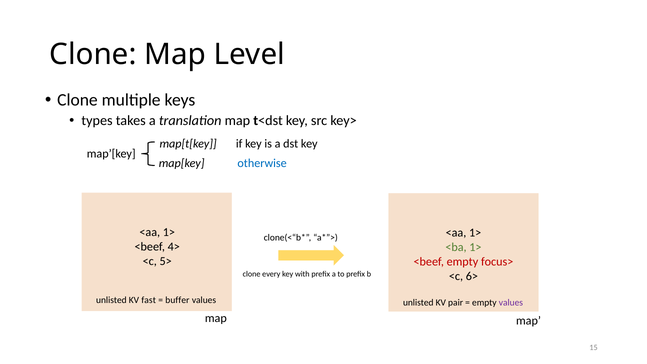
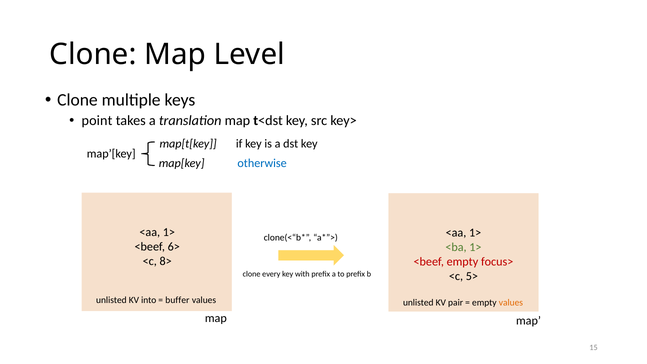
types: types -> point (97, 120)
4>: 4> -> 6> (174, 247)
5>: 5> -> 8> (166, 261)
6>: 6> -> 5> (472, 276)
fast: fast -> into (149, 300)
values colour: purple -> orange (511, 303)
